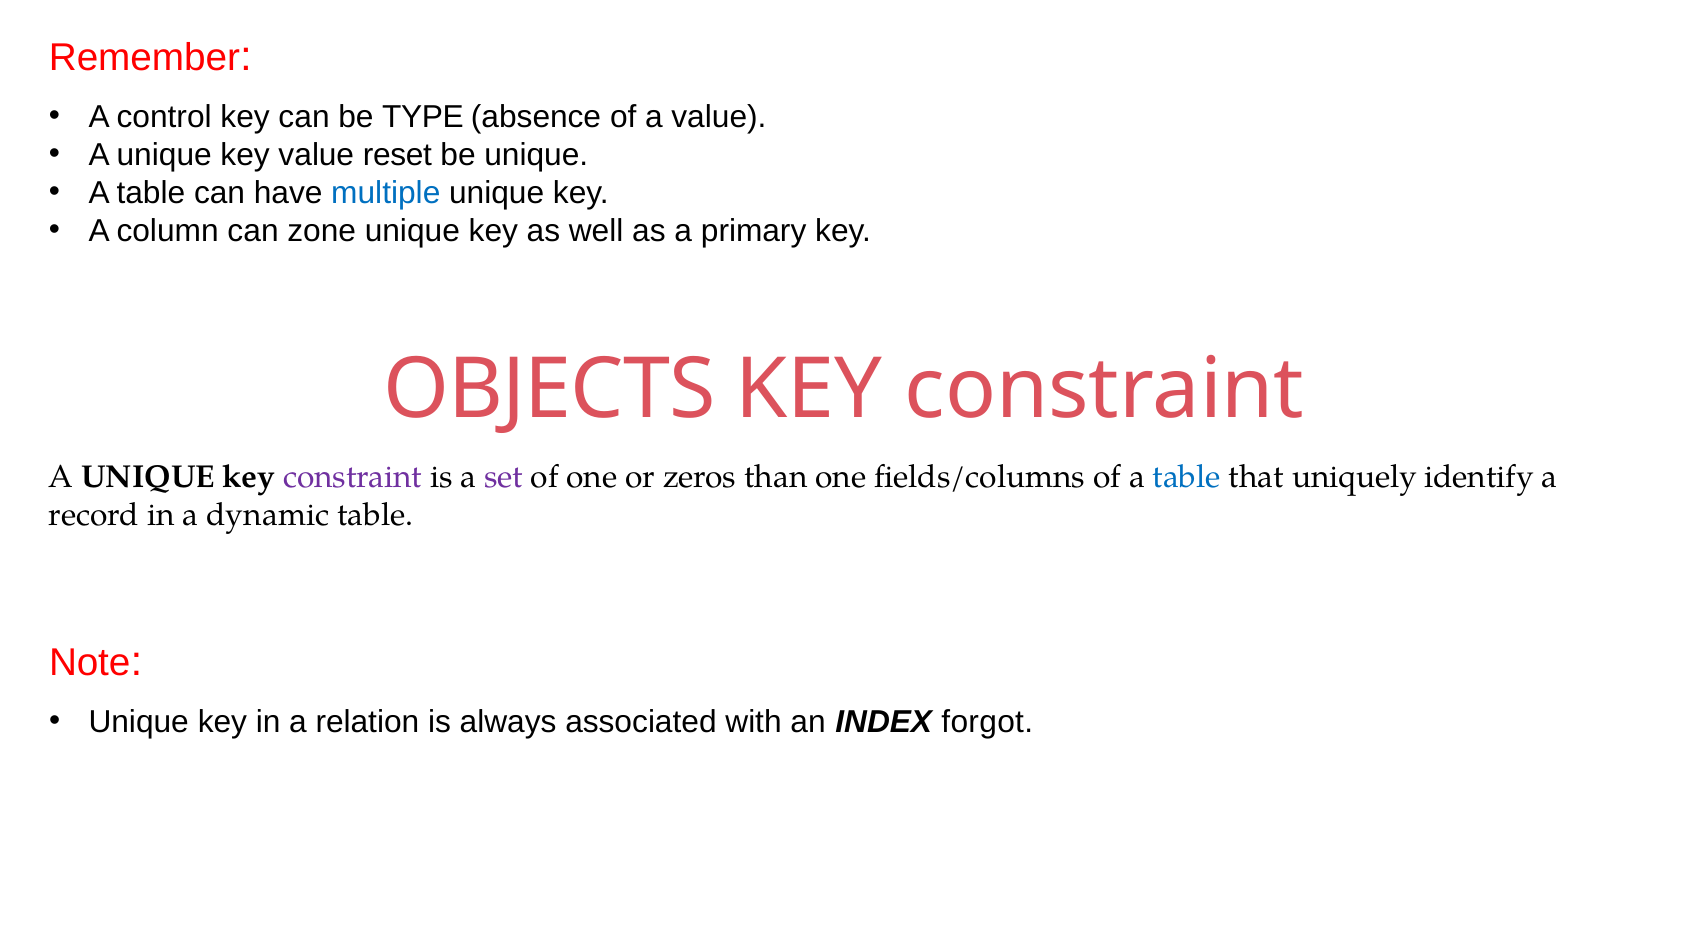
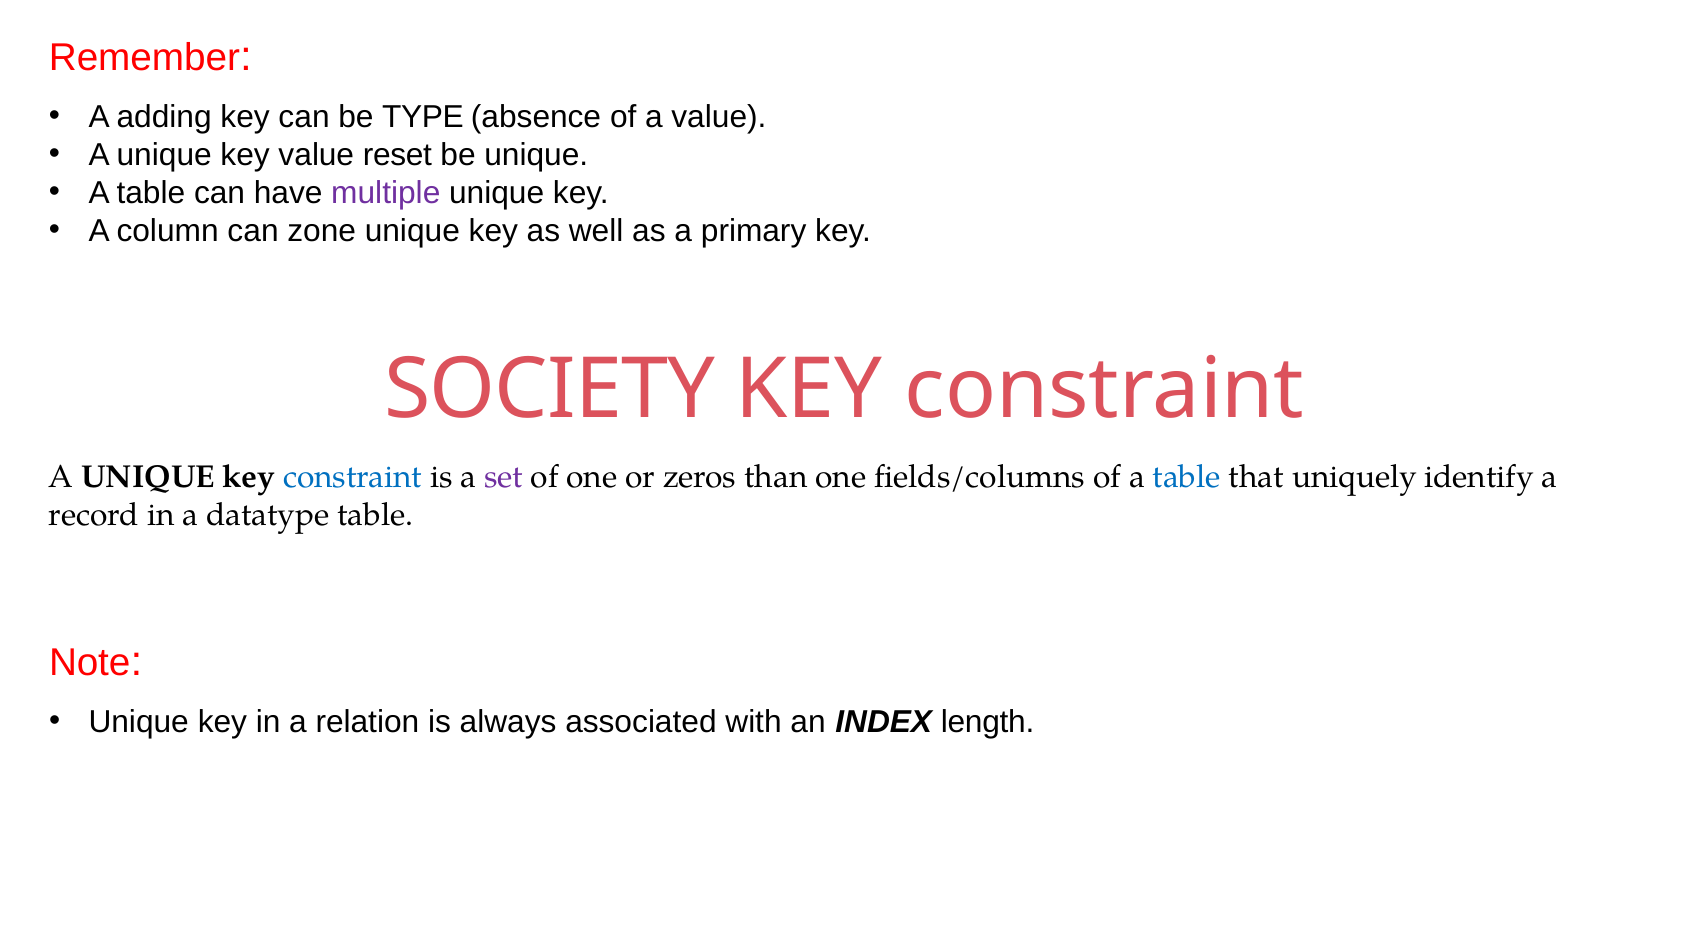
control: control -> adding (164, 117)
multiple colour: blue -> purple (386, 193)
OBJECTS: OBJECTS -> SOCIETY (550, 390)
constraint colour: purple -> blue (353, 478)
dynamic: dynamic -> datatype (268, 516)
forgot: forgot -> length (988, 723)
